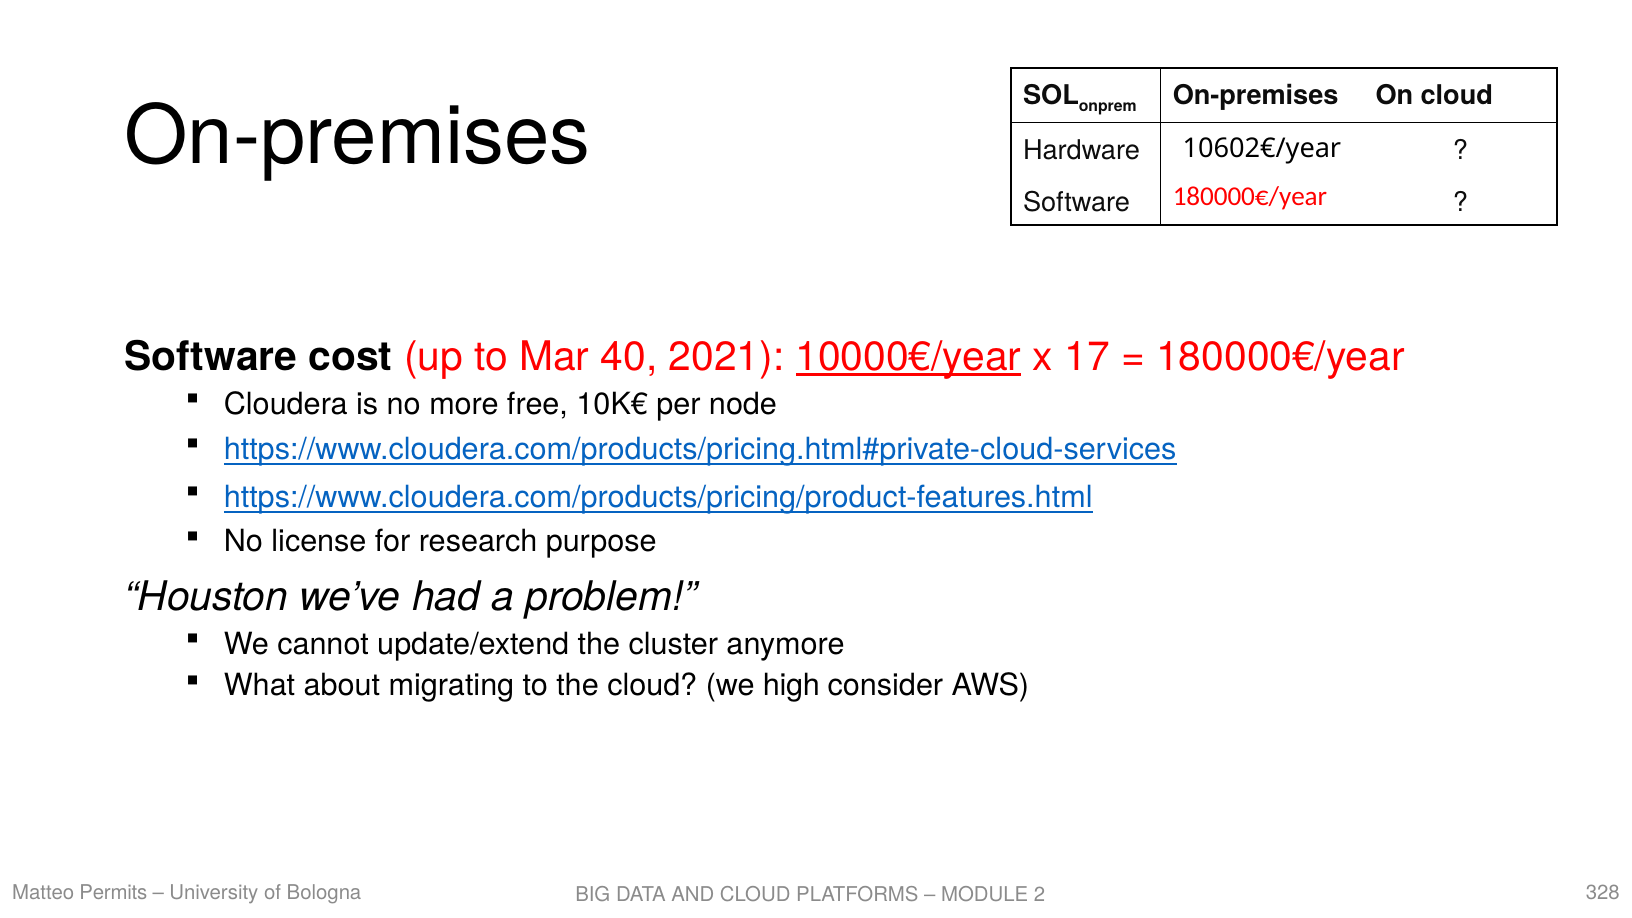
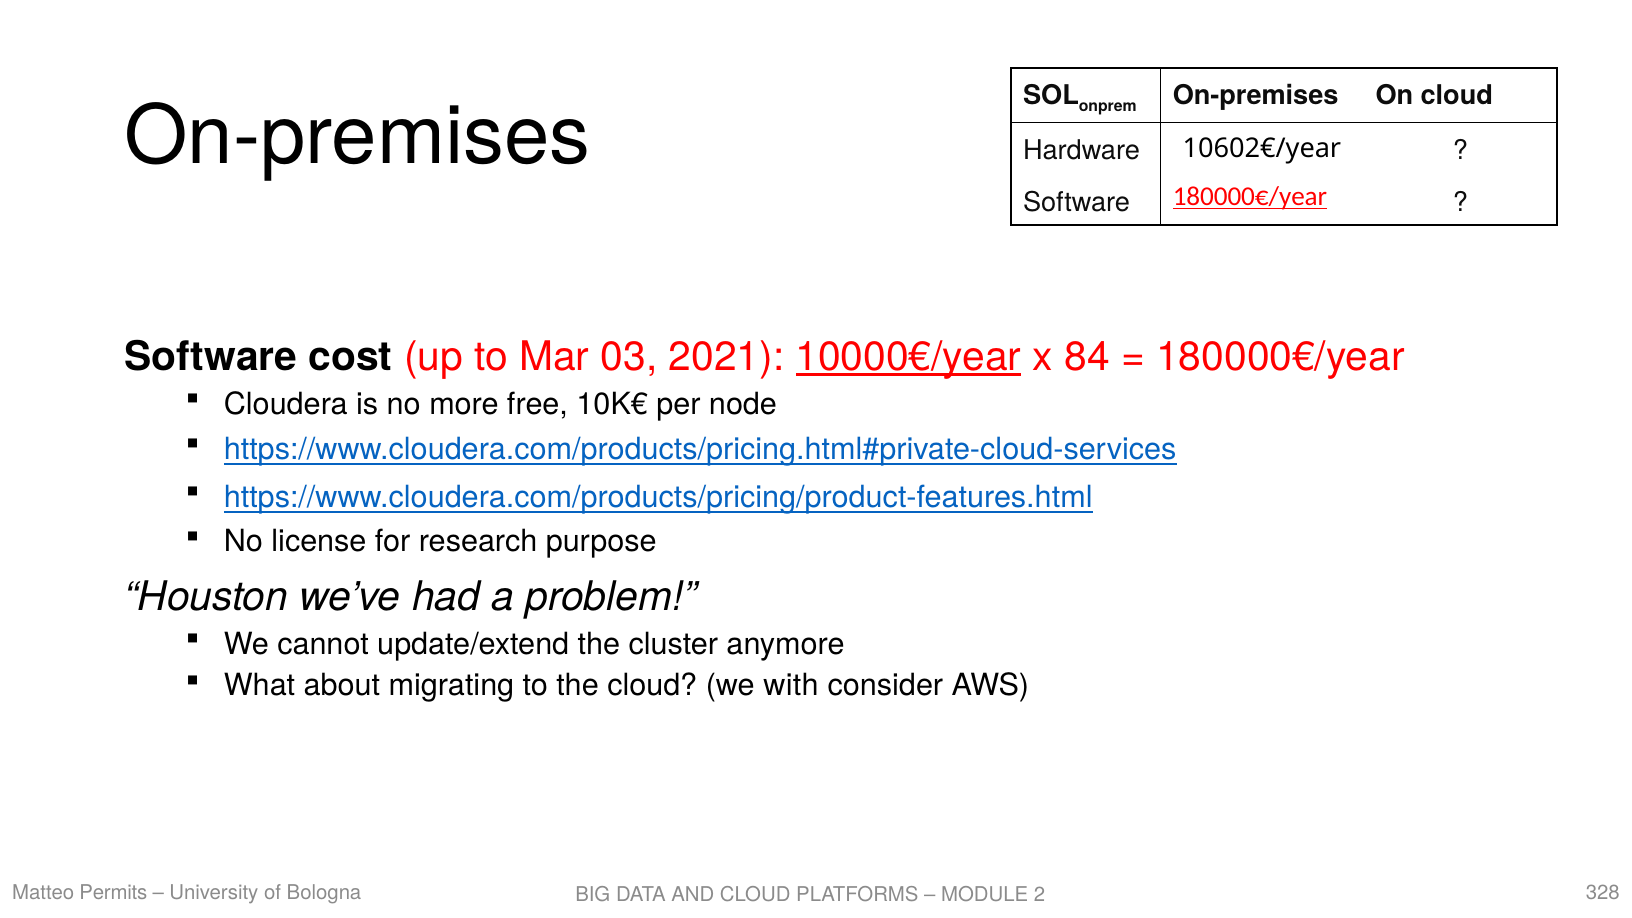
180000€/year underline: none -> present (1250, 197)
40: 40 -> 03 (629, 357)
17: 17 -> 84 (1087, 357)
high: high -> with (791, 686)
